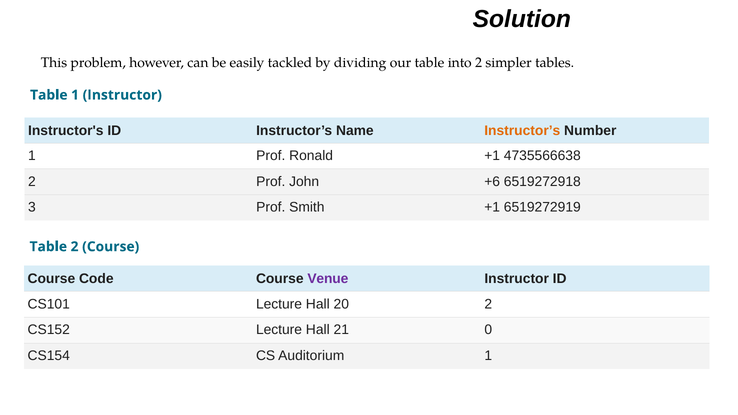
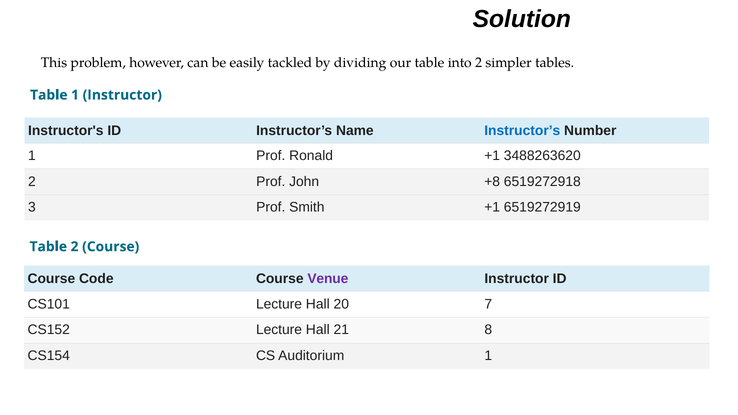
Instructor’s colour: orange -> blue (522, 130)
4735566638: 4735566638 -> 3488263620 (542, 156)
+6: +6 -> +8 (492, 182)
20 2: 2 -> 7 (488, 304)
0: 0 -> 8 (488, 330)
